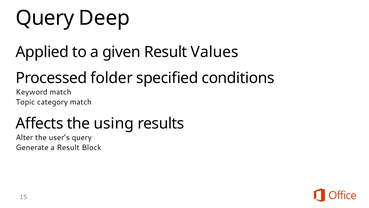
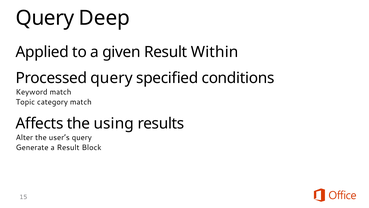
Values: Values -> Within (215, 52)
Processed folder: folder -> query (112, 78)
